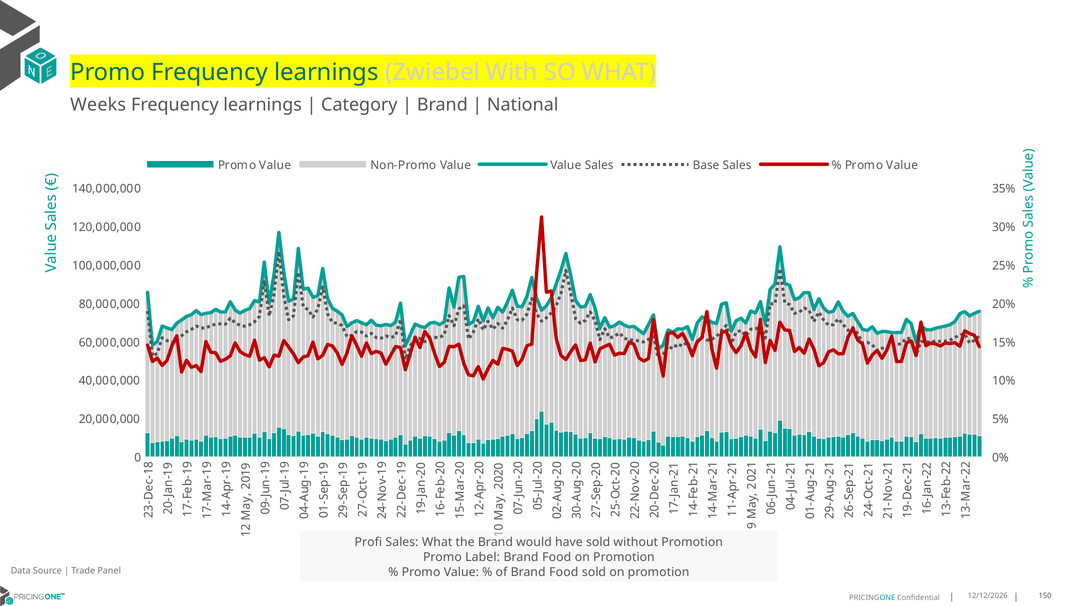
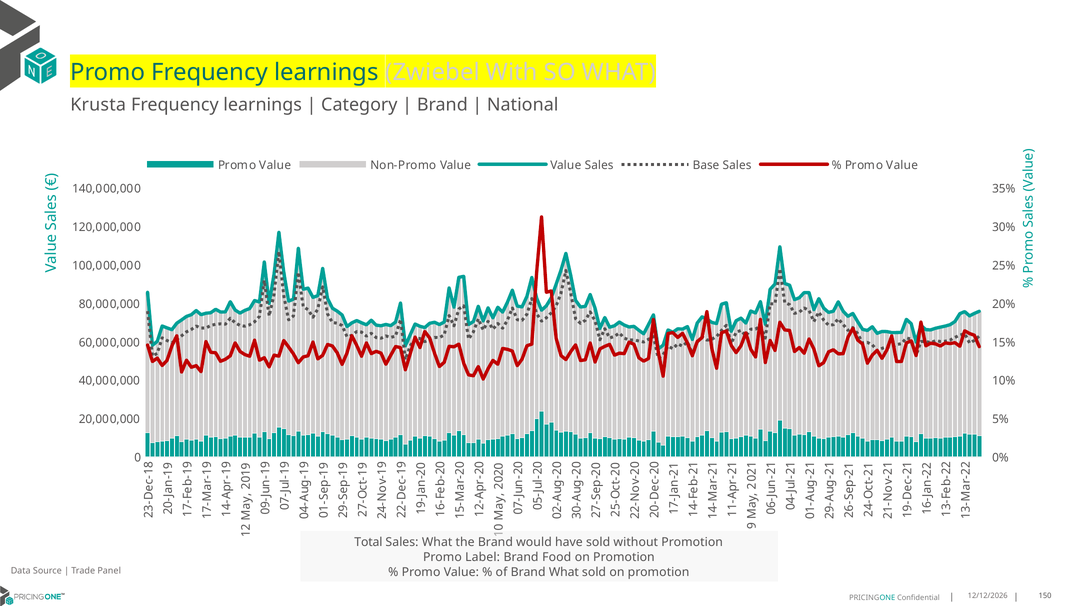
Weeks: Weeks -> Krusta (98, 105)
Profi: Profi -> Total (368, 543)
of Brand Food: Food -> What (564, 572)
